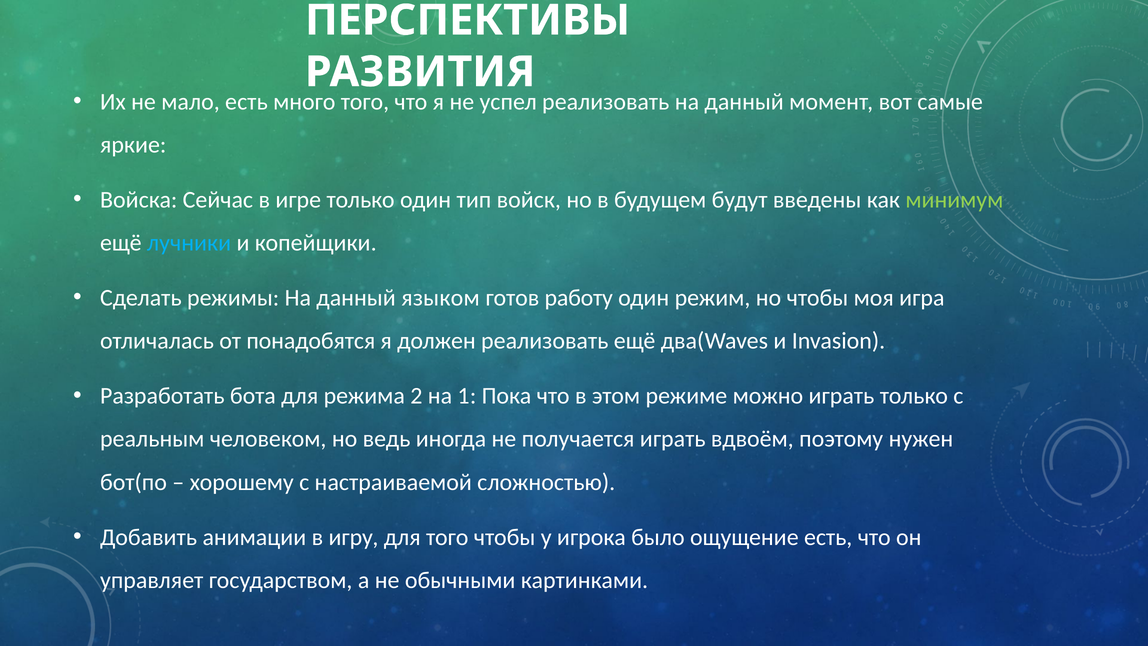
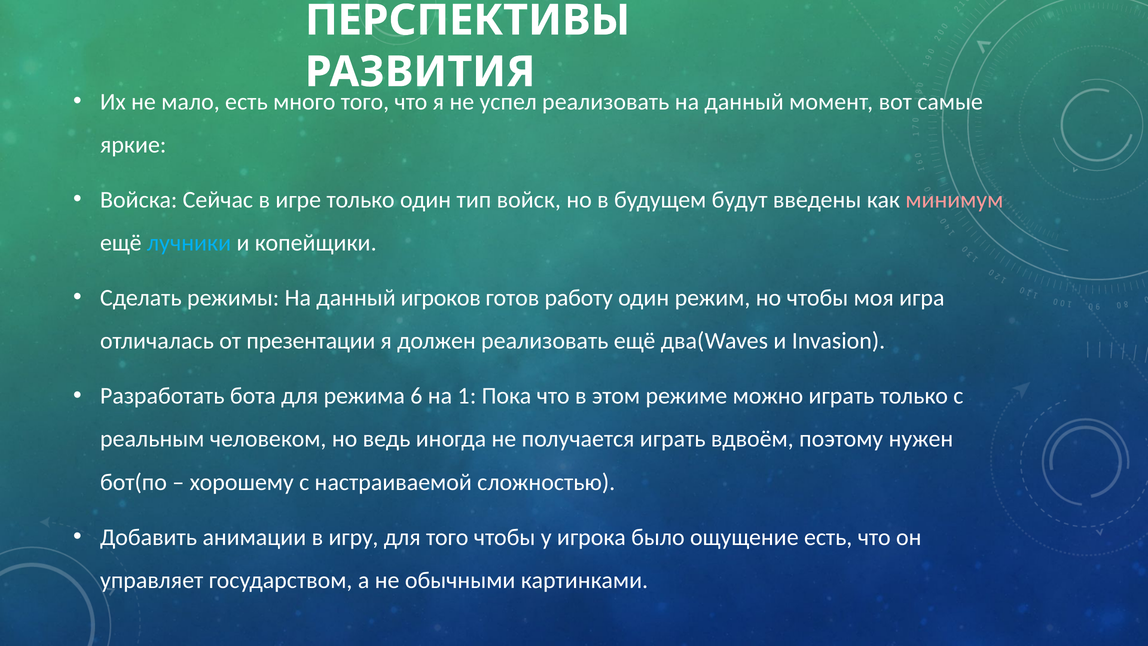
минимум colour: light green -> pink (954, 200)
языком: языком -> игроков (441, 298)
понадобятся: понадобятся -> презентации (311, 341)
2: 2 -> 6 (416, 396)
